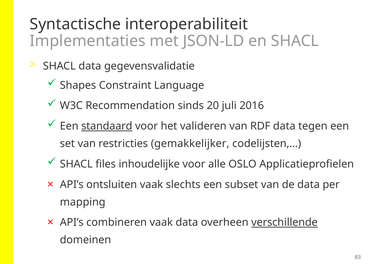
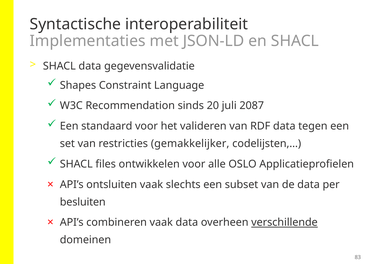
2016: 2016 -> 2087 (252, 106)
standaard underline: present -> none (107, 126)
inhoudelijke: inhoudelijke -> ontwikkelen (149, 164)
mapping: mapping -> besluiten (83, 202)
